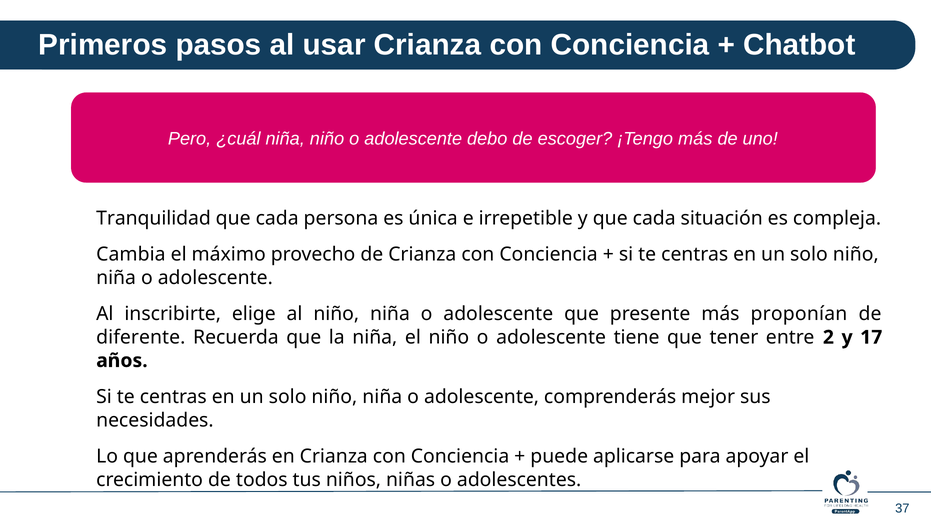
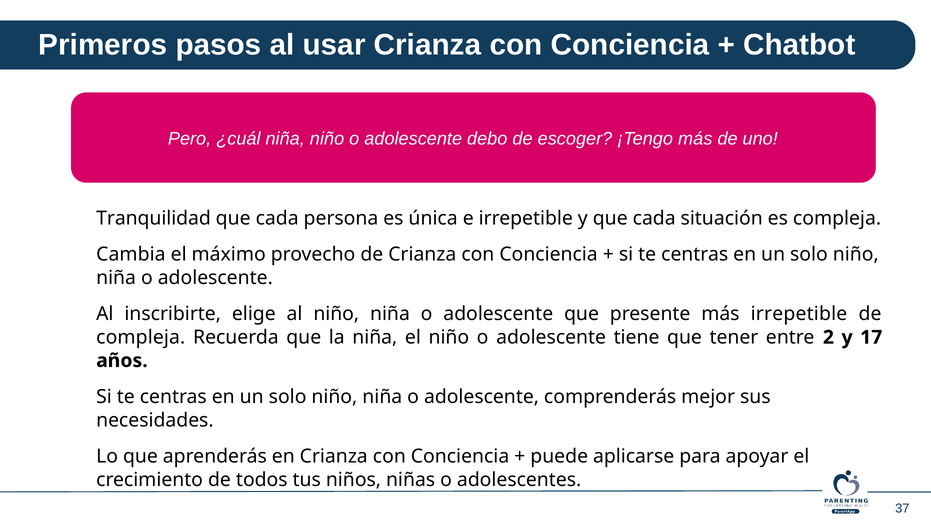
más proponían: proponían -> irrepetible (799, 314)
diferente: diferente -> compleja (141, 337)
